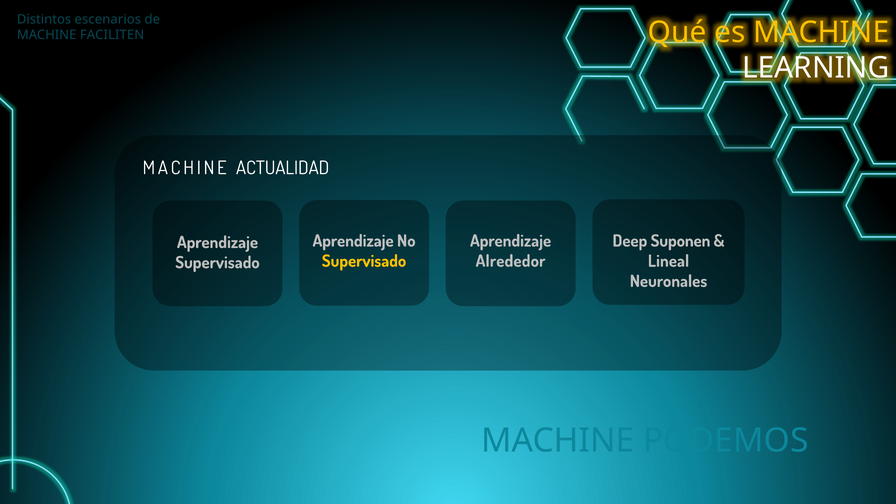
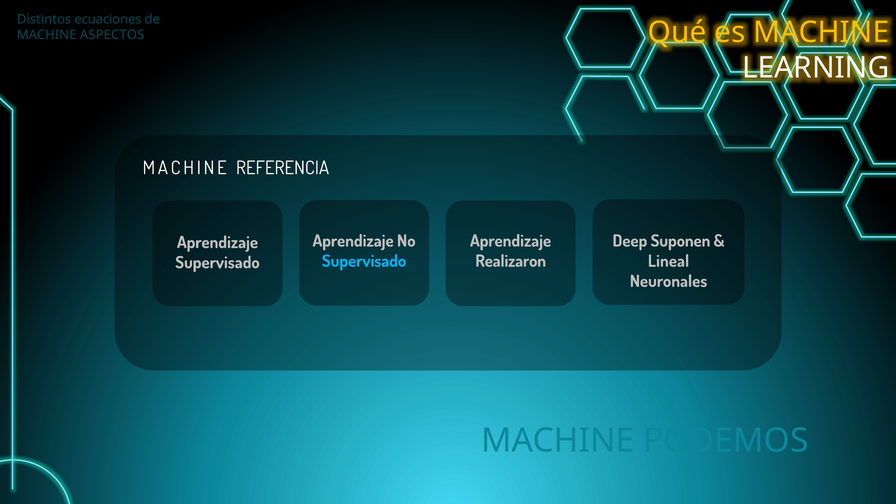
escenarios: escenarios -> ecuaciones (108, 19)
FACILITEN: FACILITEN -> ASPECTOS (112, 35)
ACTUALIDAD: ACTUALIDAD -> REFERENCIA (283, 168)
Supervisado colour: yellow -> light blue (364, 261)
Alrededor: Alrededor -> Realizaron (511, 261)
